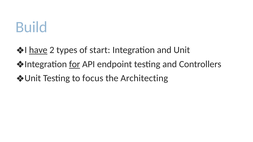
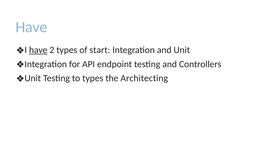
Build: Build -> Have (31, 27)
for underline: present -> none (75, 64)
to focus: focus -> types (93, 78)
